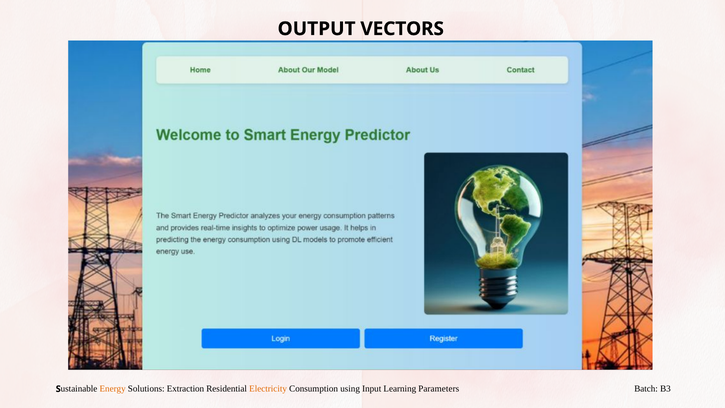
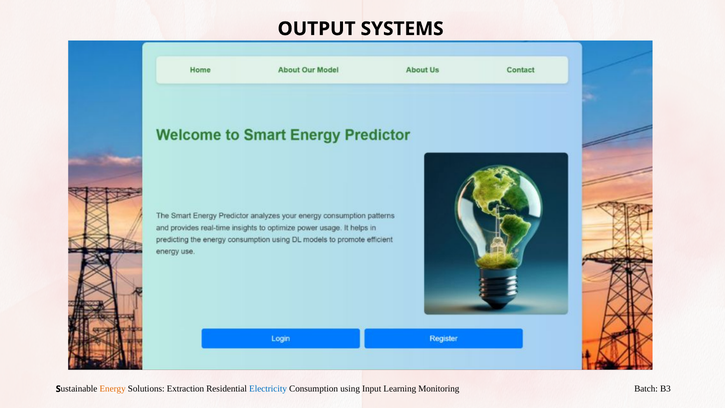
VECTORS: VECTORS -> SYSTEMS (402, 29)
Electricity colour: orange -> blue (268, 389)
Parameters: Parameters -> Monitoring (439, 389)
